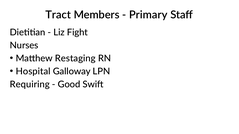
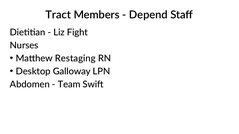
Primary: Primary -> Depend (148, 15)
Hospital: Hospital -> Desktop (33, 72)
Requiring: Requiring -> Abdomen (30, 85)
Good: Good -> Team (69, 85)
